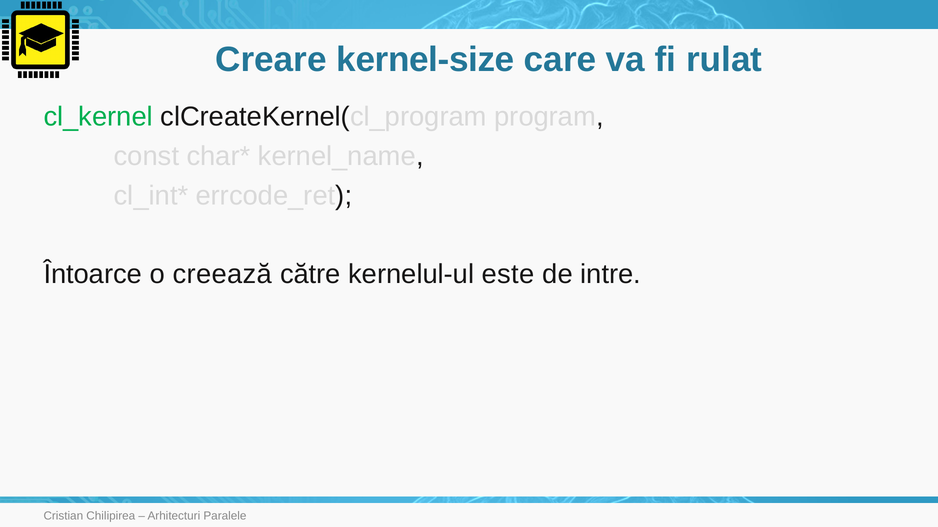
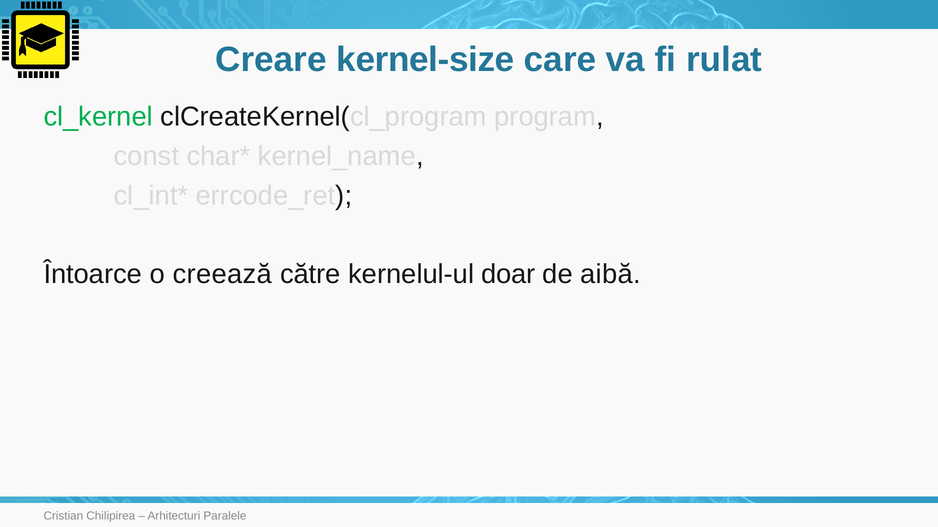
este: este -> doar (508, 274)
intre: intre -> aibă (611, 274)
